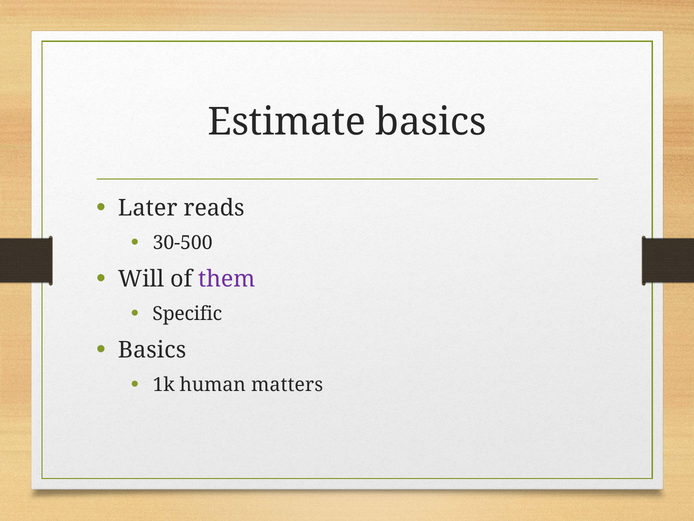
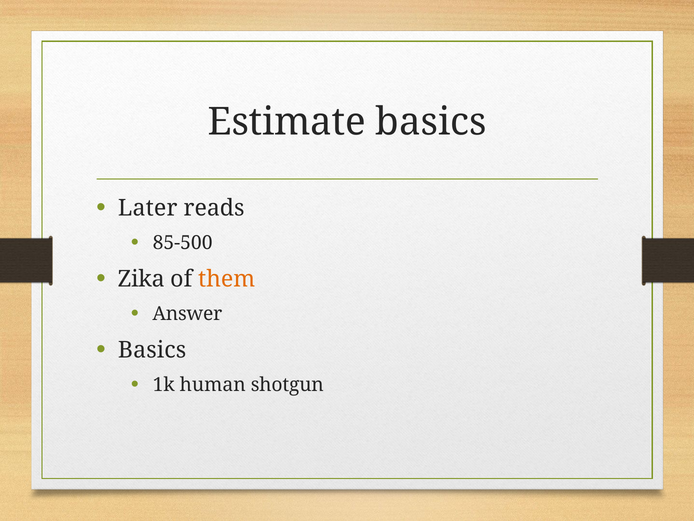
30-500: 30-500 -> 85-500 (183, 243)
Will: Will -> Zika (141, 279)
them colour: purple -> orange (227, 279)
Specific: Specific -> Answer (187, 314)
matters: matters -> shotgun (287, 385)
